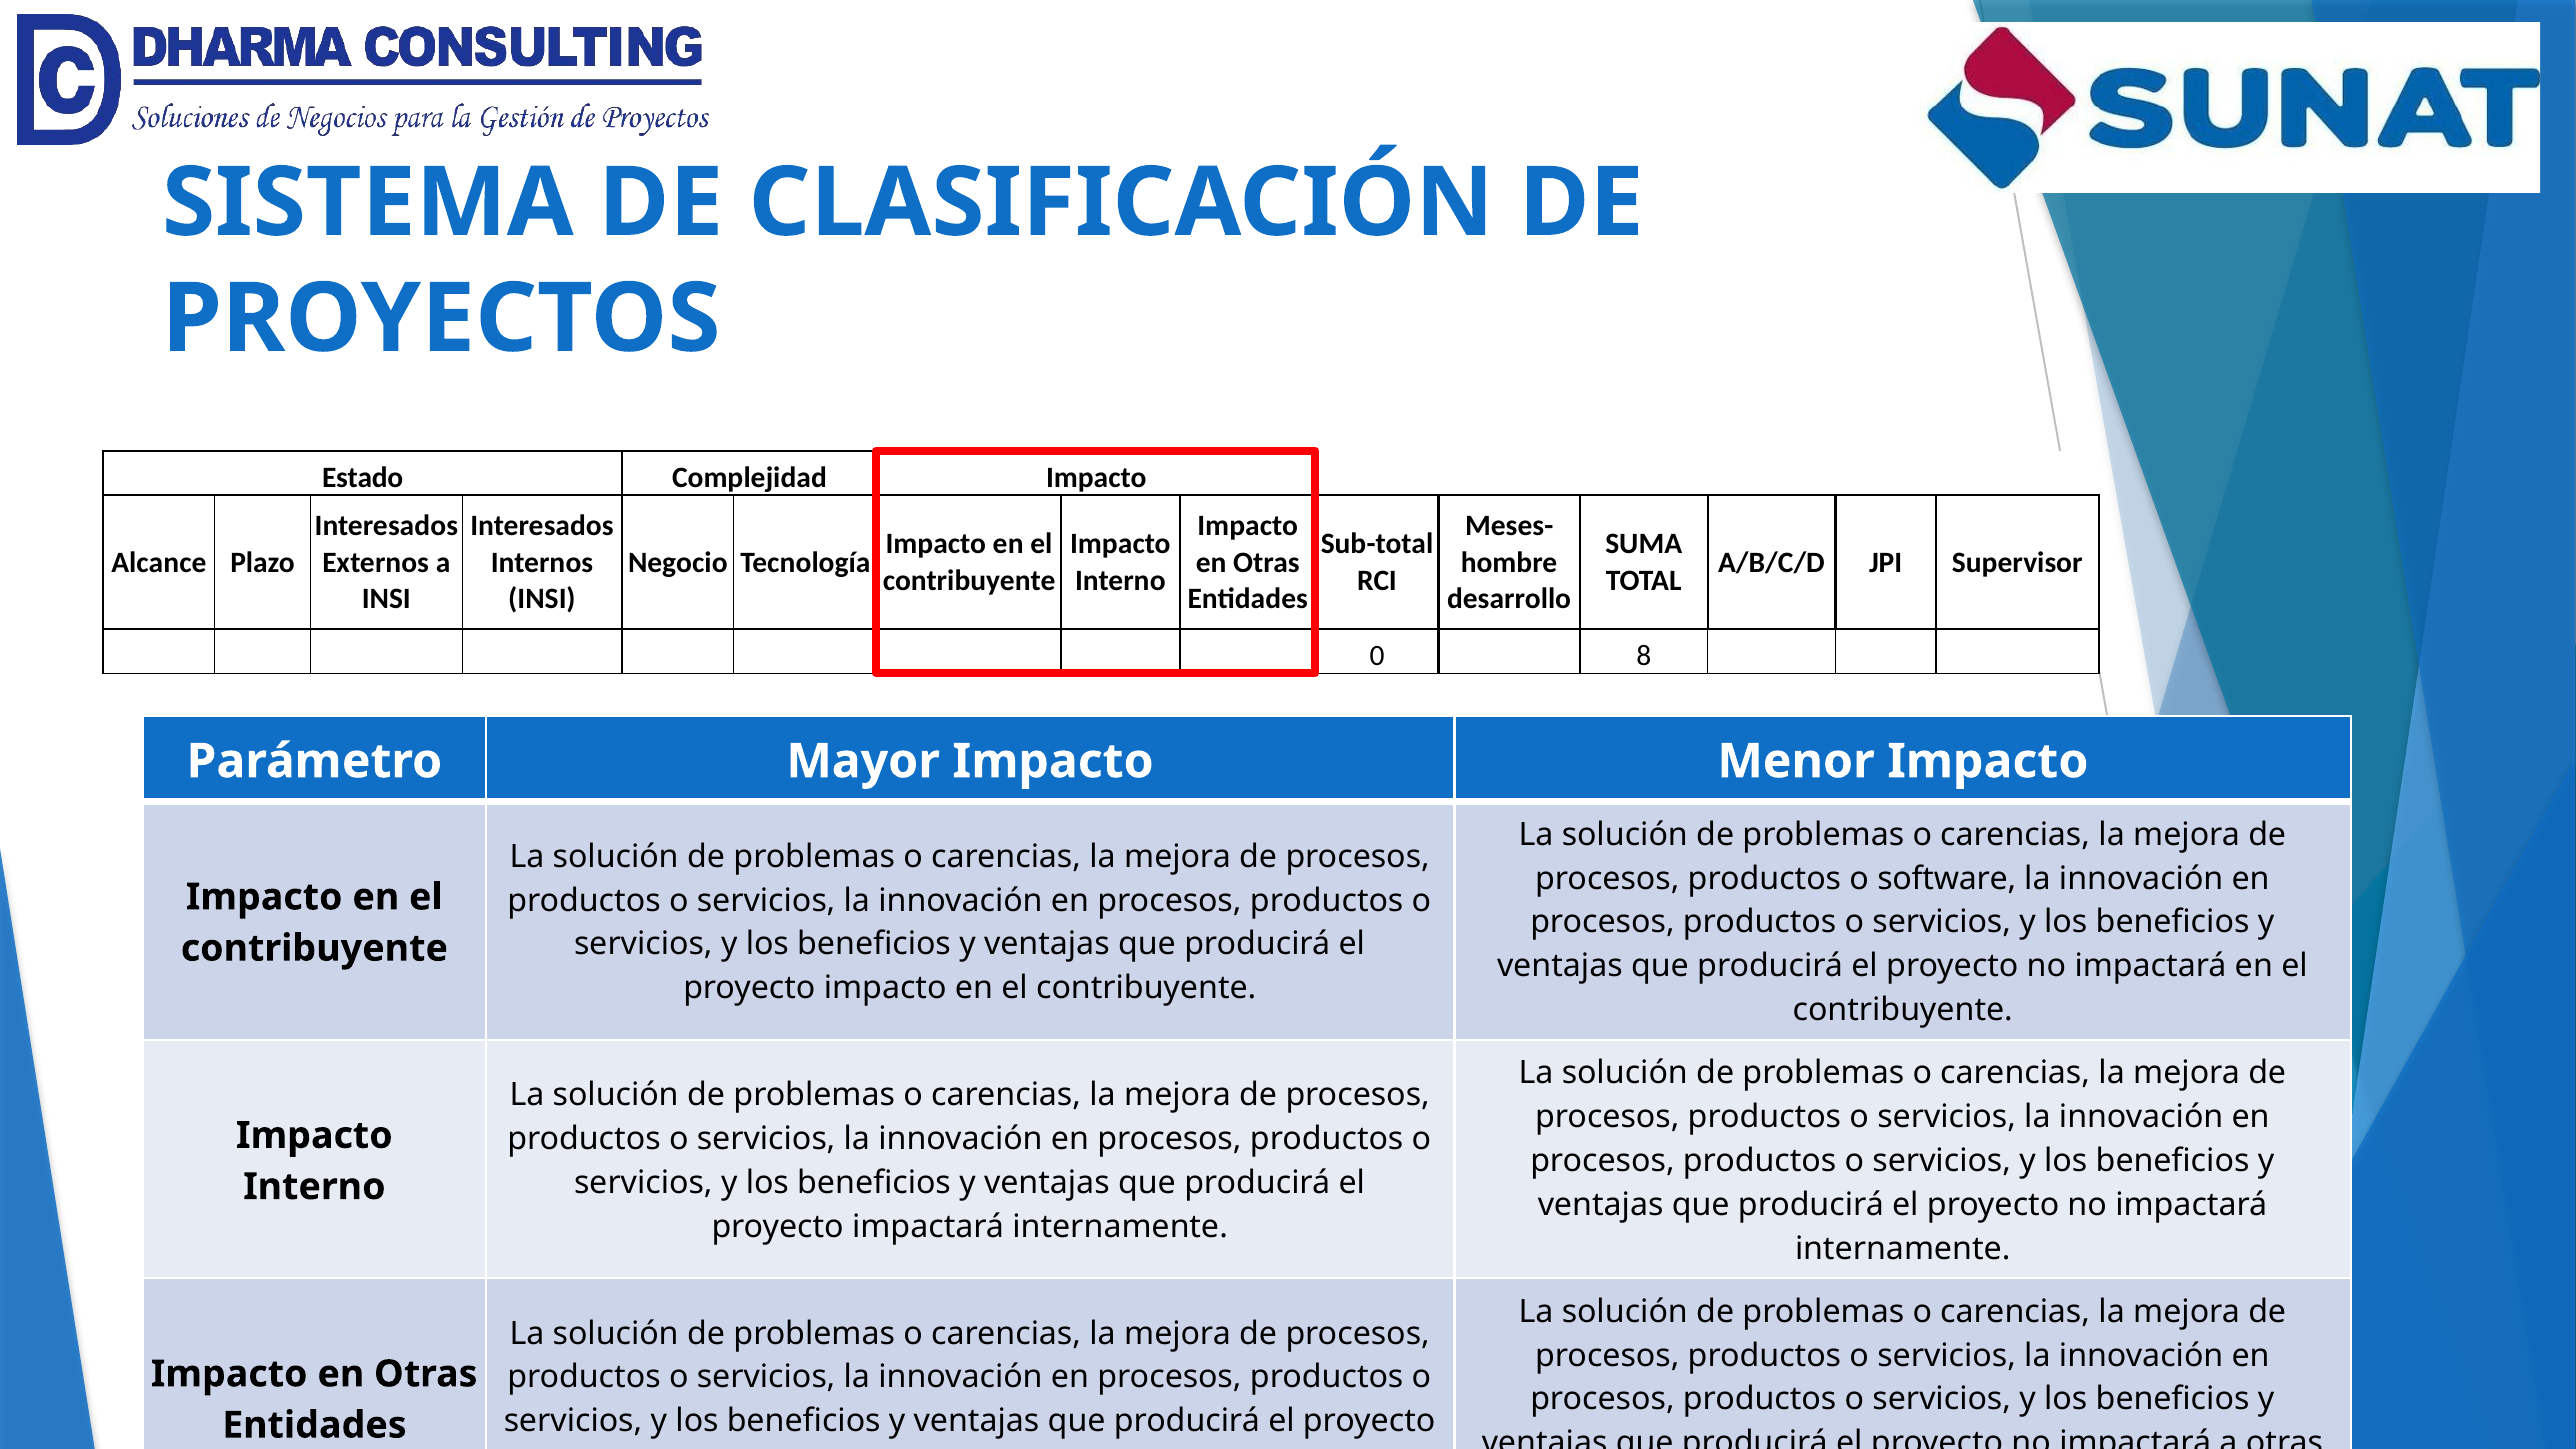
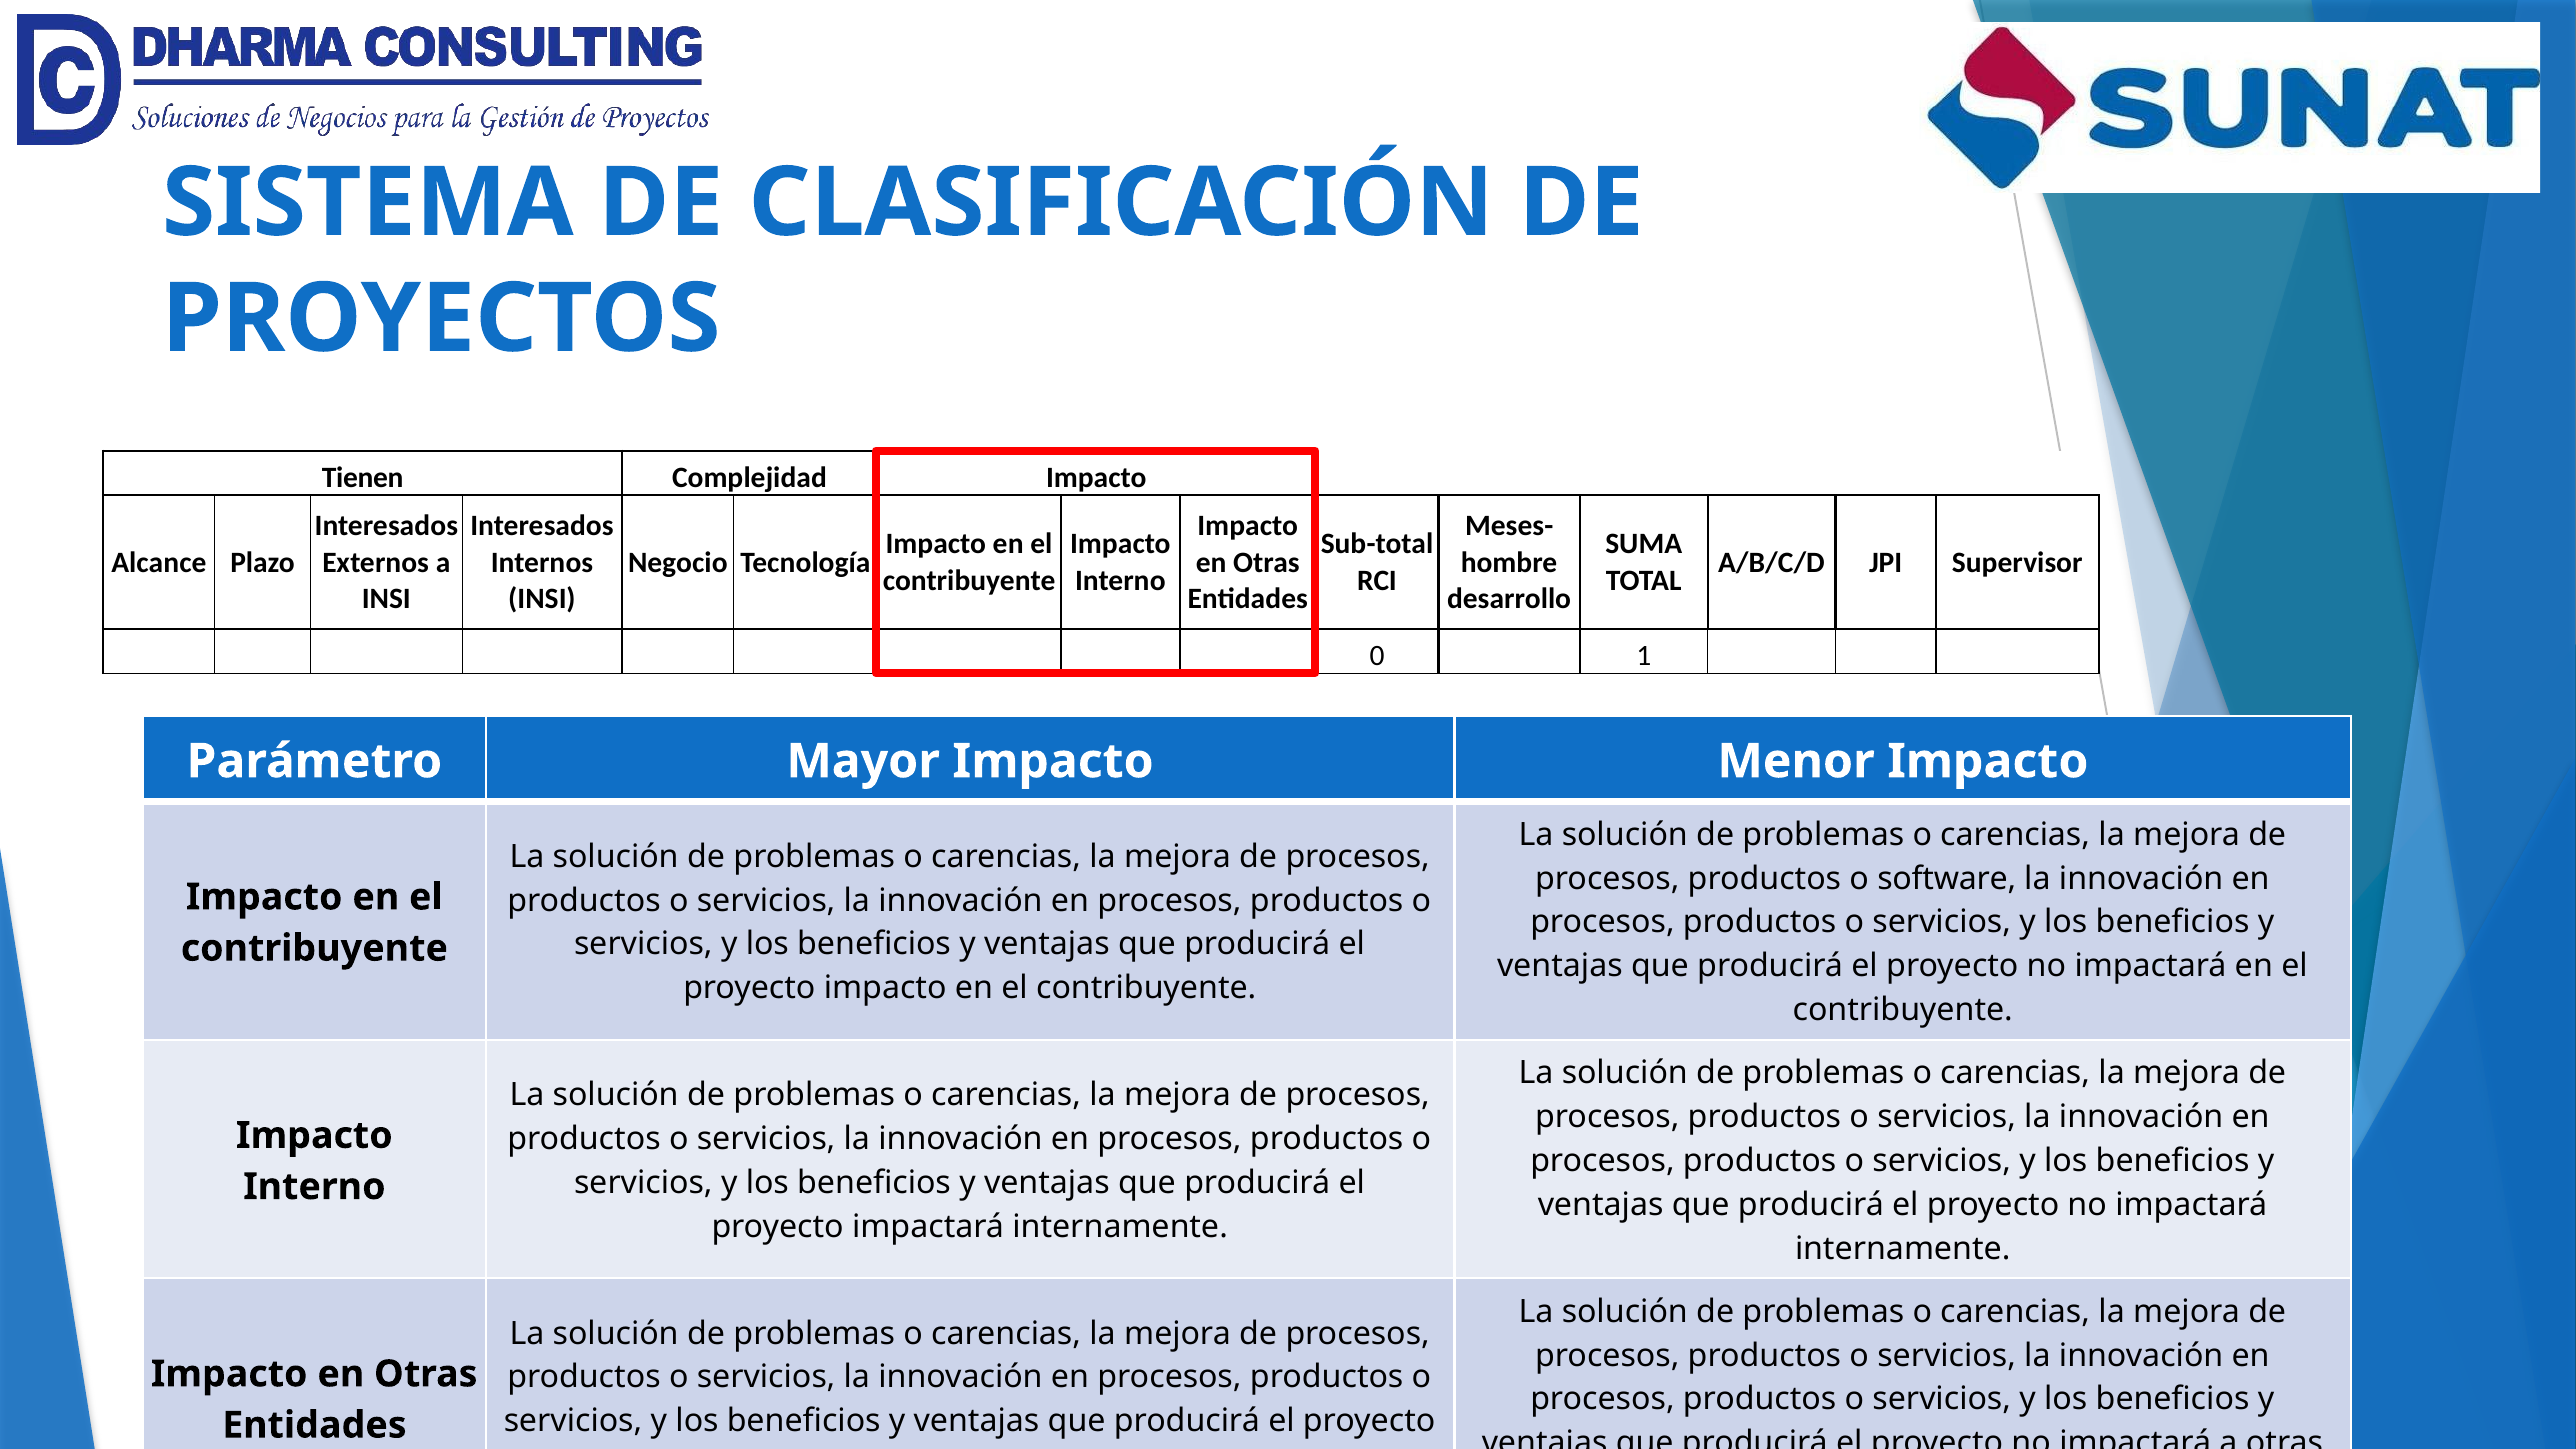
Estado: Estado -> Tienen (363, 477)
8: 8 -> 1 (1644, 655)
